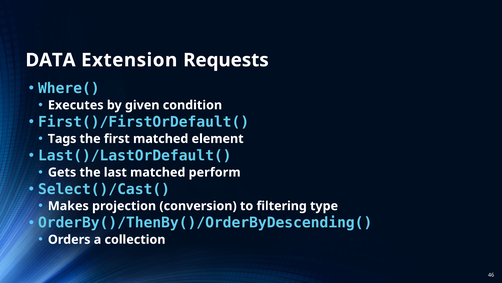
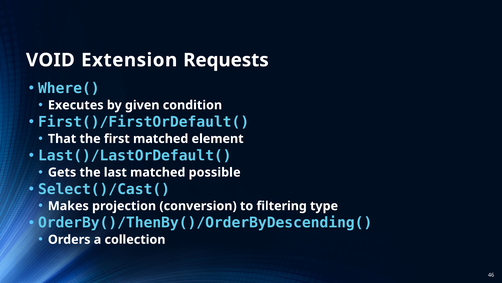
DATA: DATA -> VOID (50, 60)
Tags: Tags -> That (62, 139)
perform: perform -> possible (215, 172)
